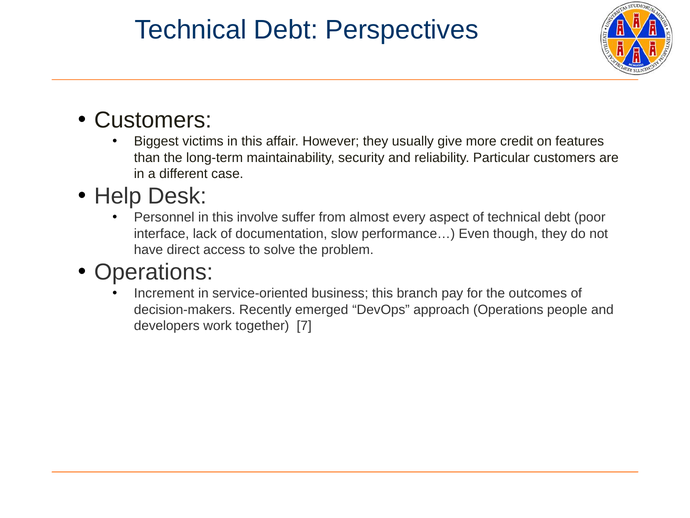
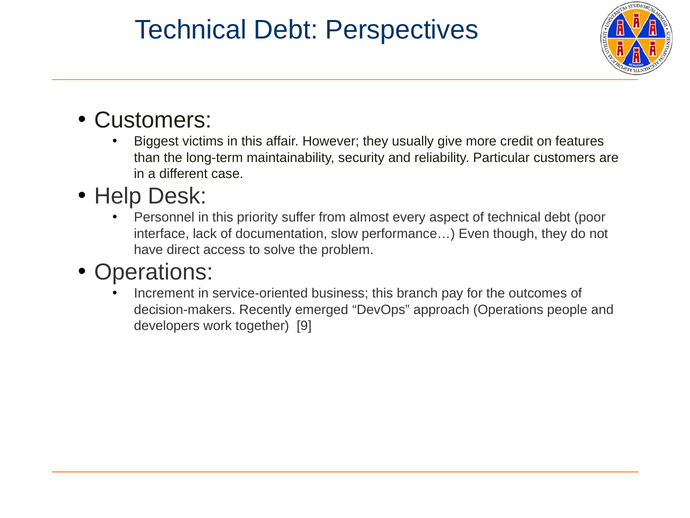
involve: involve -> priority (257, 217)
7: 7 -> 9 (304, 325)
